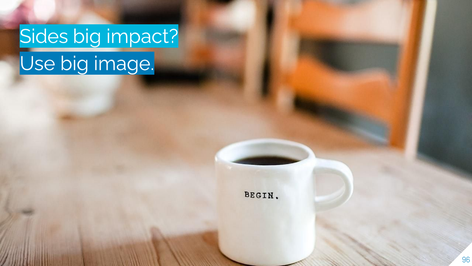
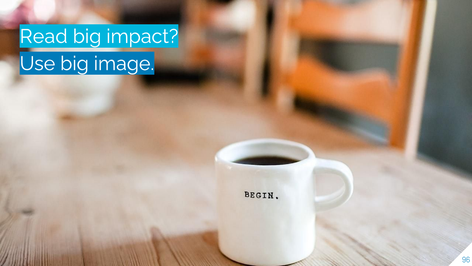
Sides: Sides -> Read (44, 36)
